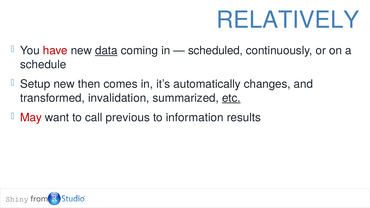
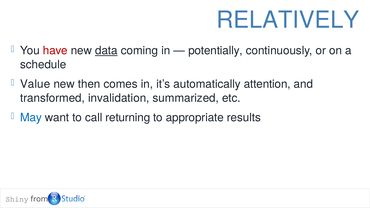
scheduled: scheduled -> potentially (215, 51)
Setup: Setup -> Value (35, 84)
changes: changes -> attention (267, 84)
etc underline: present -> none (231, 98)
May colour: red -> blue (31, 118)
previous: previous -> returning (128, 118)
information: information -> appropriate (195, 118)
